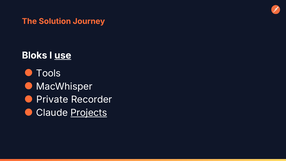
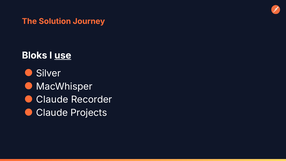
Tools: Tools -> Silver (48, 73)
Private: Private -> Claude (52, 100)
Projects underline: present -> none (89, 113)
